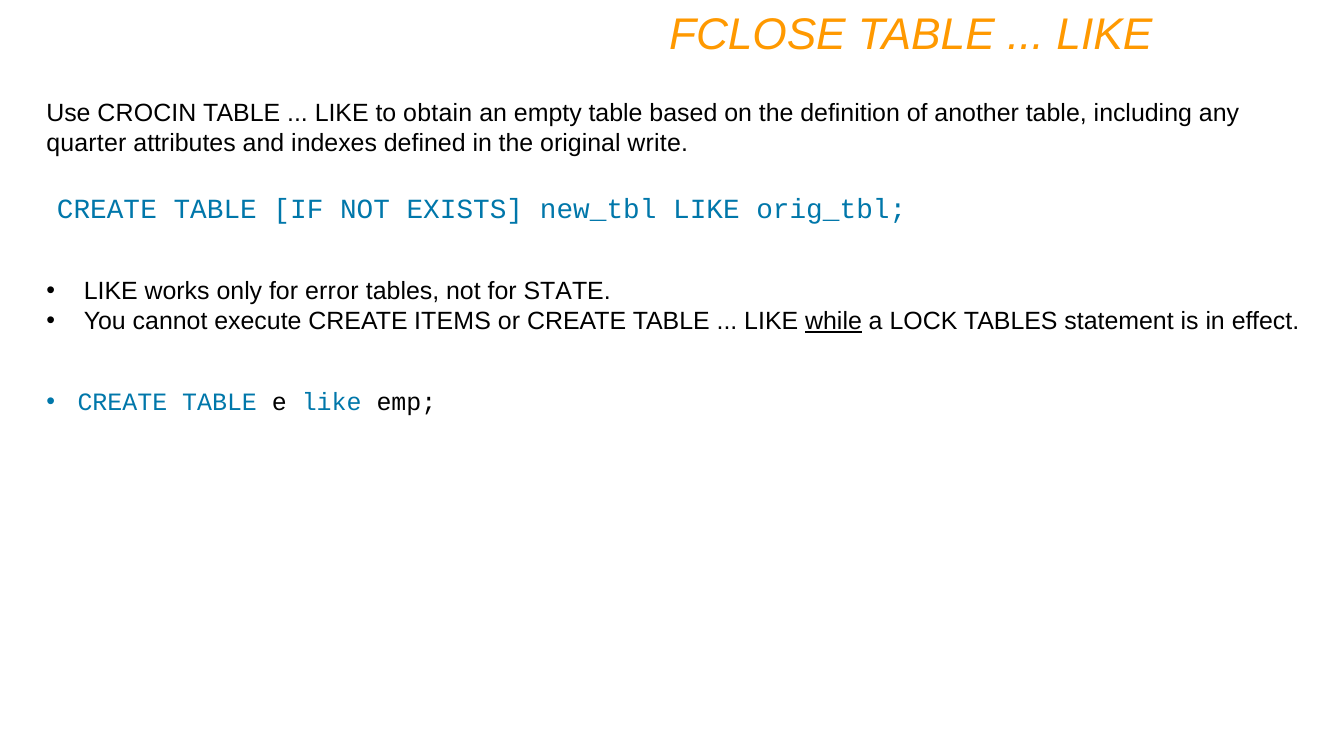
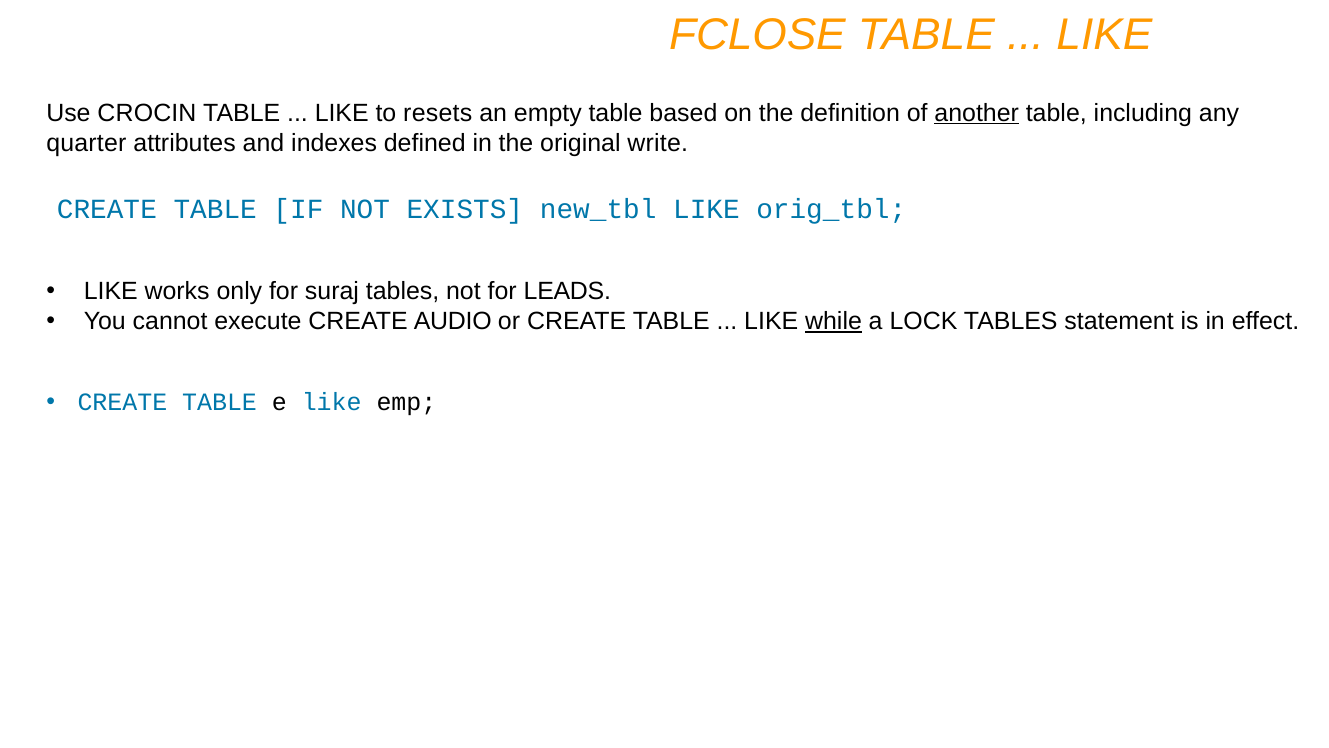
obtain: obtain -> resets (438, 113)
another underline: none -> present (977, 113)
error: error -> suraj (332, 291)
STATE: STATE -> LEADS (567, 291)
ITEMS: ITEMS -> AUDIO (453, 321)
